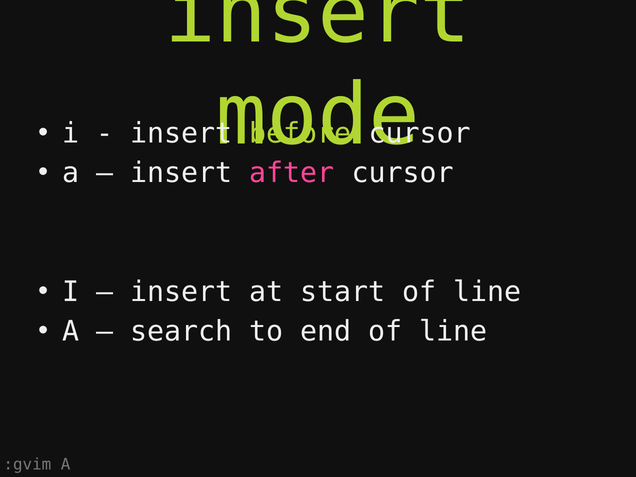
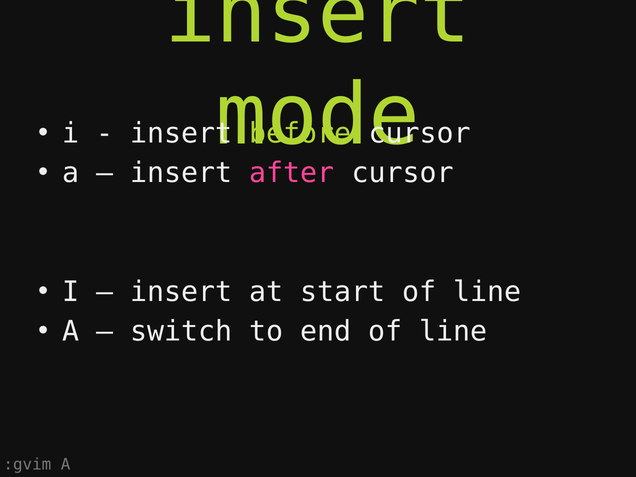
search: search -> switch (181, 332)
